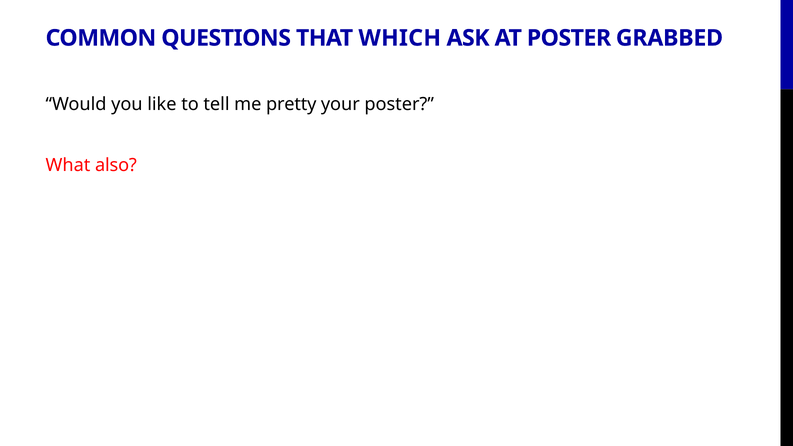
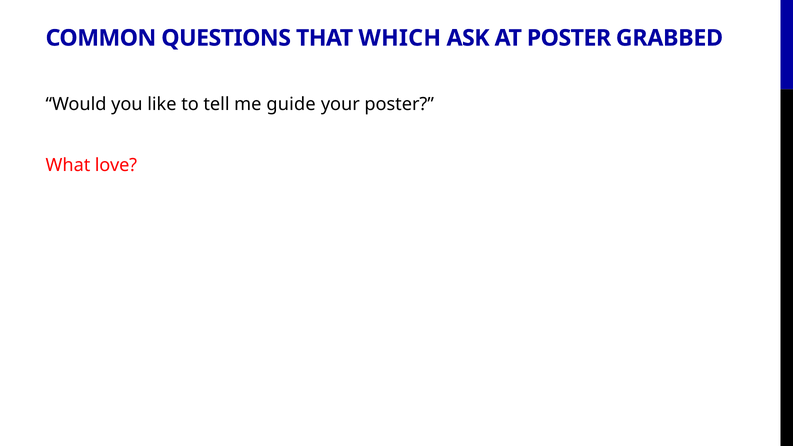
pretty: pretty -> guide (291, 104)
also: also -> love (116, 165)
